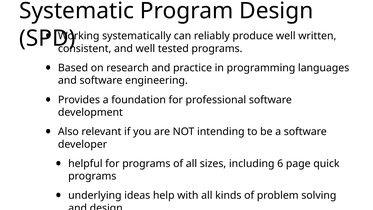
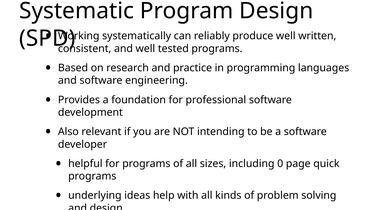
6: 6 -> 0 (280, 163)
